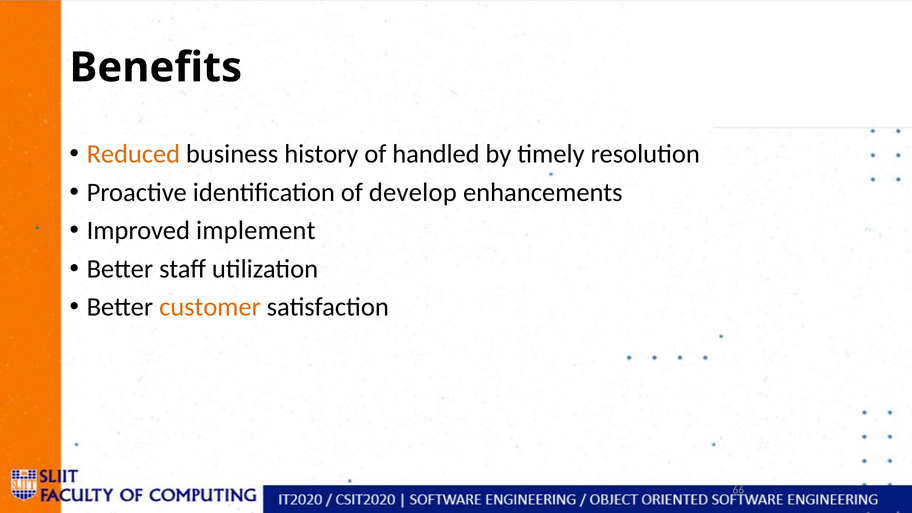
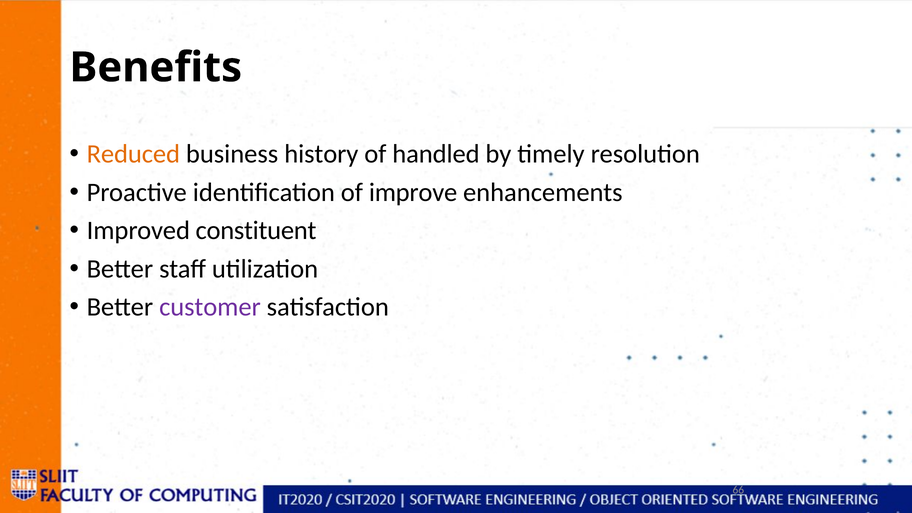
develop: develop -> improve (413, 192)
implement: implement -> constituent (256, 231)
customer colour: orange -> purple (210, 307)
